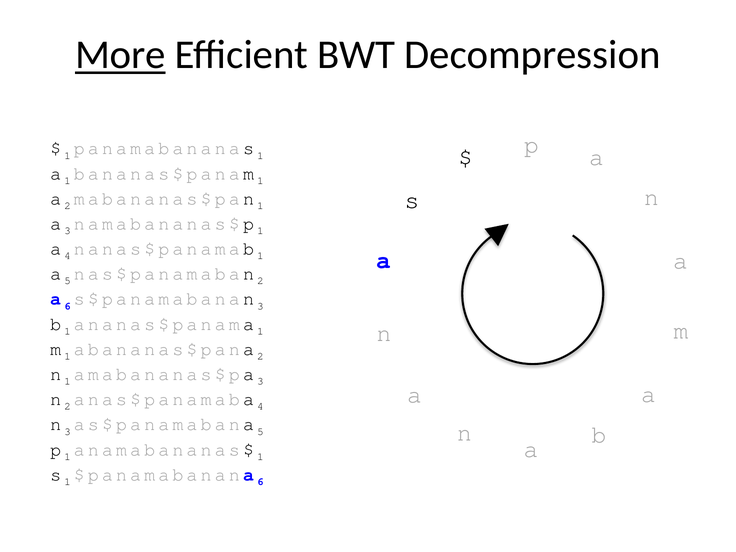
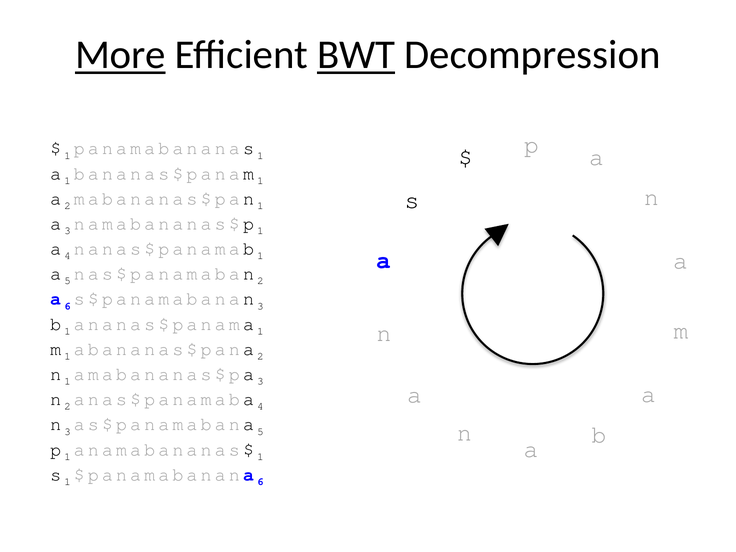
BWT underline: none -> present (356, 55)
